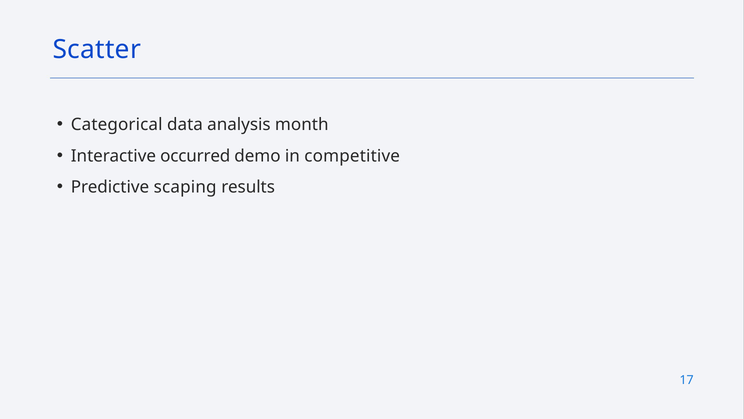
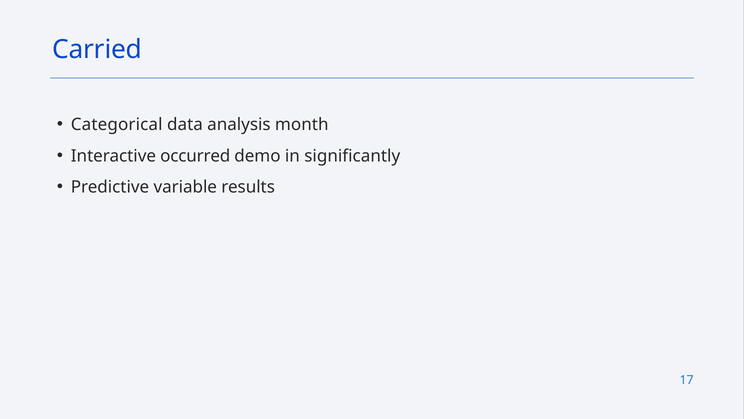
Scatter: Scatter -> Carried (97, 50)
competitive: competitive -> significantly (352, 156)
scaping: scaping -> variable (185, 187)
